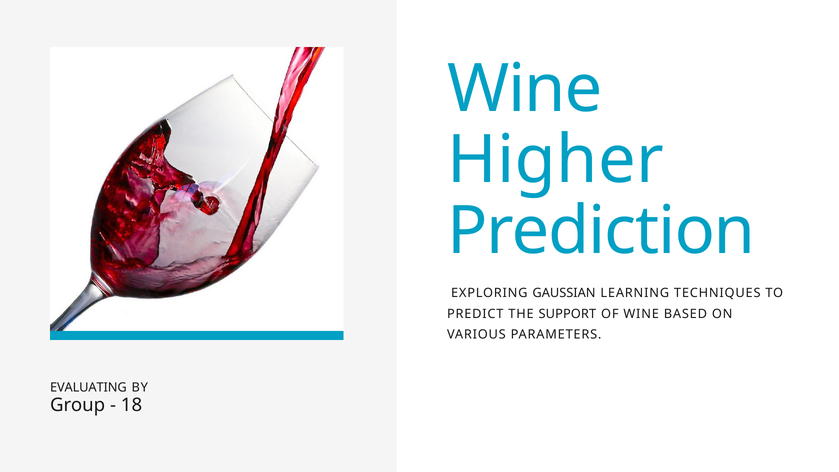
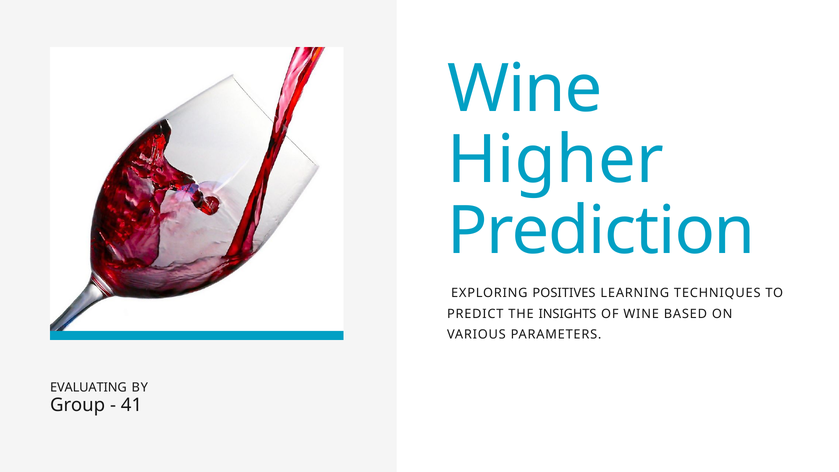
GAUSSIAN: GAUSSIAN -> POSITIVES (564, 293)
SUPPORT: SUPPORT -> INSIGHTS (567, 314)
18: 18 -> 41 (132, 405)
